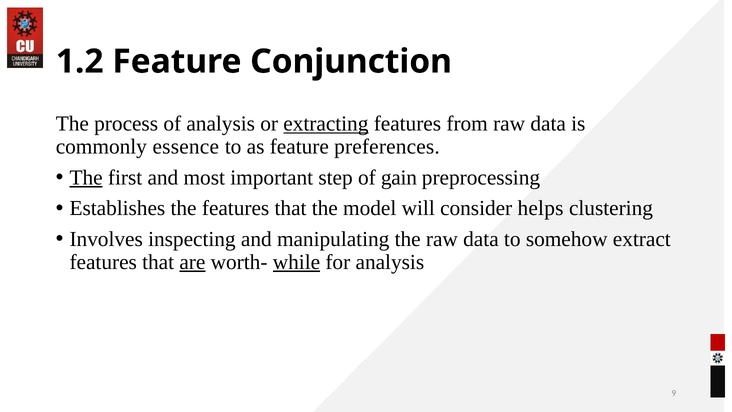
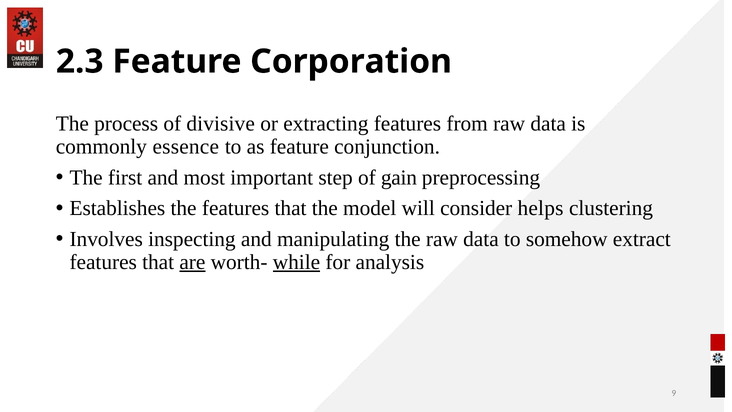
1.2: 1.2 -> 2.3 (80, 61)
Conjunction: Conjunction -> Corporation (351, 61)
of analysis: analysis -> divisive (221, 124)
extracting underline: present -> none (326, 124)
preferences: preferences -> conjunction (387, 147)
The underline: present -> none (86, 178)
